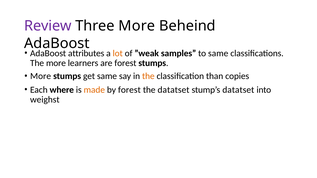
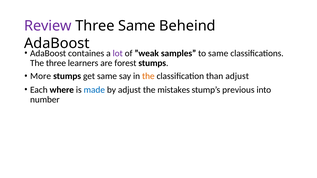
Three More: More -> Same (137, 26)
attributes: attributes -> containes (86, 53)
lot colour: orange -> purple (118, 53)
The more: more -> three (56, 63)
than copies: copies -> adjust (237, 76)
made colour: orange -> blue (94, 90)
by forest: forest -> adjust (129, 90)
the datatset: datatset -> mistakes (174, 90)
stump’s datatset: datatset -> previous (238, 90)
weighst: weighst -> number (45, 100)
